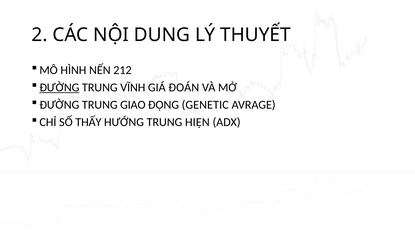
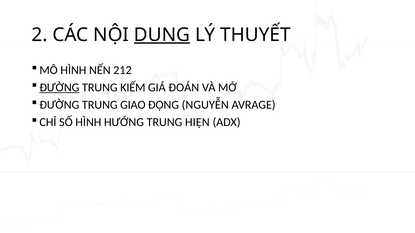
DUNG underline: none -> present (162, 35)
VĨNH: VĨNH -> KIẾM (133, 88)
GENETIC: GENETIC -> NGUYỄN (205, 105)
SỐ THẤY: THẤY -> HÌNH (88, 122)
